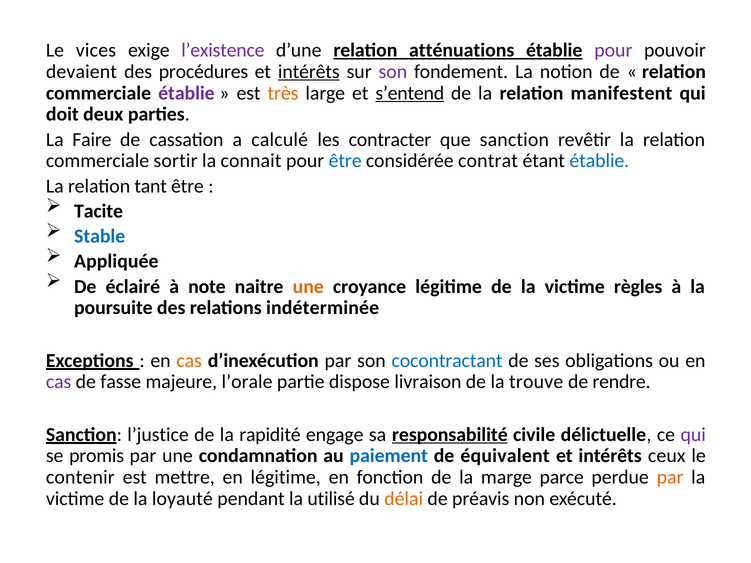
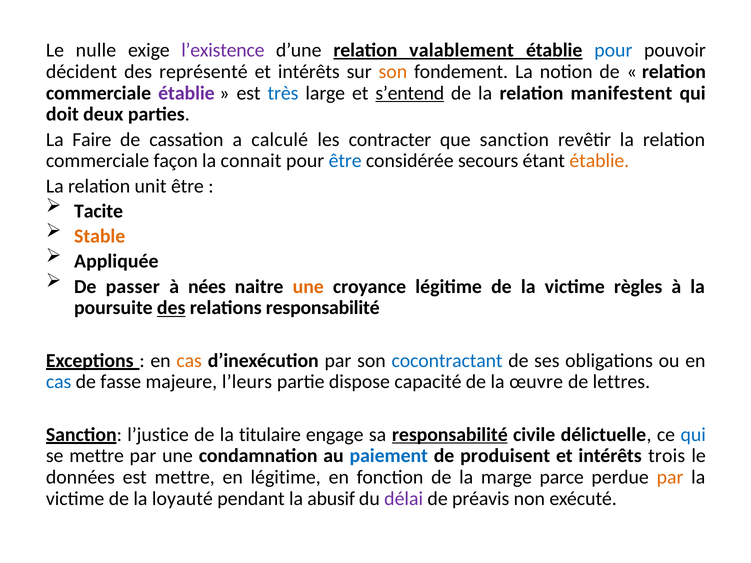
vices: vices -> nulle (96, 50)
atténuations: atténuations -> valablement (462, 50)
pour colour: purple -> blue (613, 50)
devaient: devaient -> décident (81, 72)
procédures: procédures -> représenté (203, 72)
intérêts underline: present -> none (309, 72)
son colour: purple -> orange (393, 72)
très colour: orange -> blue (283, 93)
sortir: sortir -> façon (176, 161)
contrat: contrat -> secours (488, 161)
établie colour: blue -> orange (599, 161)
tant: tant -> unit (151, 186)
Stable colour: blue -> orange (100, 236)
éclairé: éclairé -> passer (133, 287)
note: note -> nées (207, 287)
des underline: none -> present (171, 308)
relations indéterminée: indéterminée -> responsabilité (323, 308)
cas colour: purple -> blue (59, 382)
l’orale: l’orale -> l’leurs (247, 382)
livraison: livraison -> capacité (428, 382)
trouve: trouve -> œuvre (536, 382)
rendre: rendre -> lettres (621, 382)
rapidité: rapidité -> titulaire (270, 435)
qui colour: purple -> blue (693, 435)
se promis: promis -> mettre (97, 456)
équivalent: équivalent -> produisent (505, 456)
ceux: ceux -> trois (667, 456)
contenir: contenir -> données (80, 478)
utilisé: utilisé -> abusif (331, 499)
délai colour: orange -> purple (404, 499)
